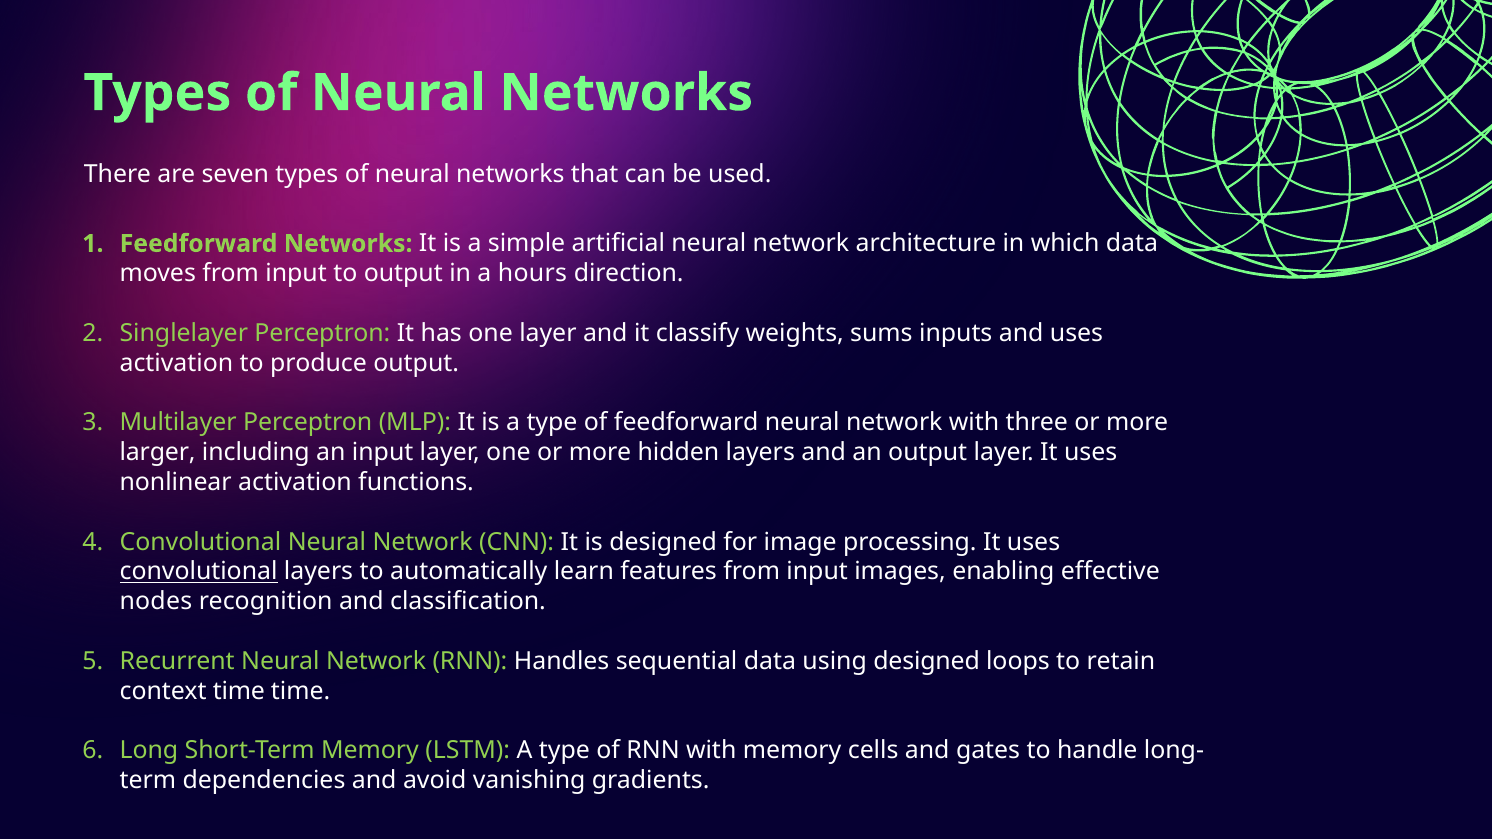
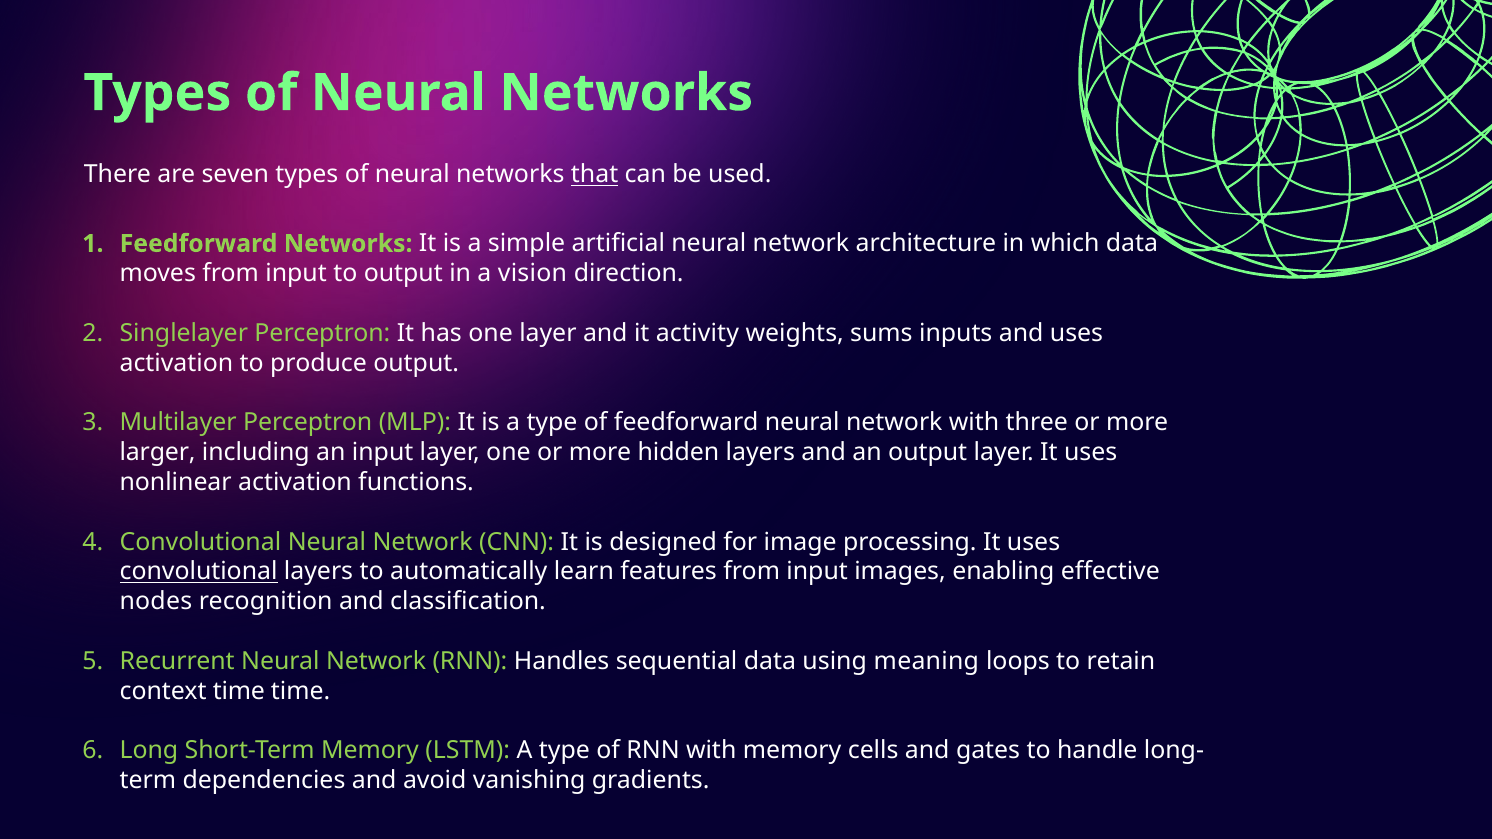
that underline: none -> present (595, 175)
hours: hours -> vision (532, 274)
classify: classify -> activity (697, 333)
using designed: designed -> meaning (926, 661)
